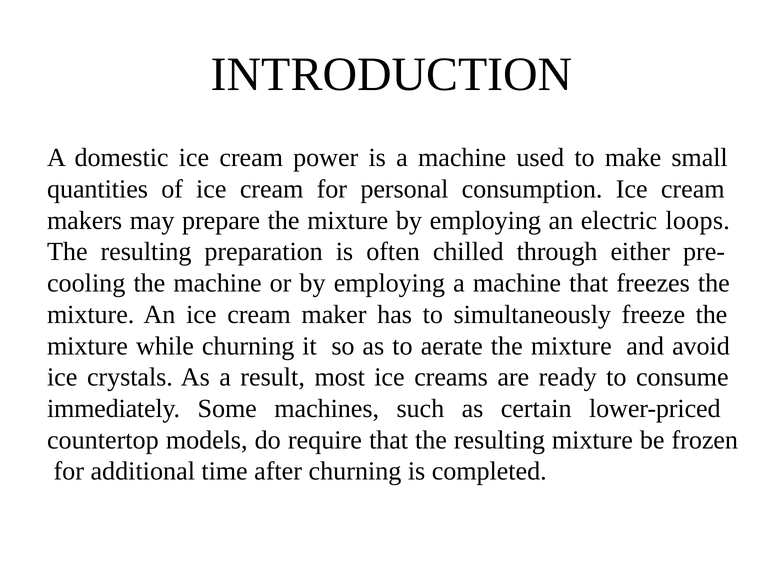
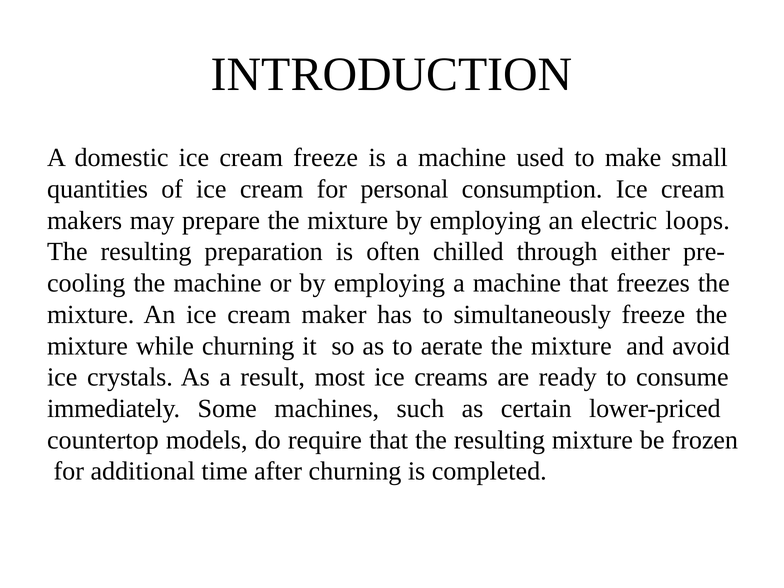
cream power: power -> freeze (326, 158)
